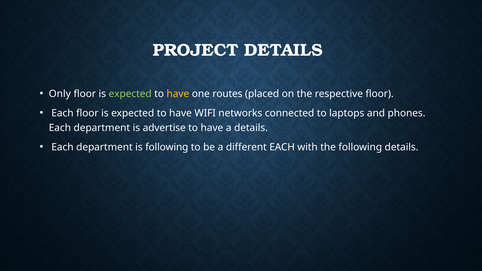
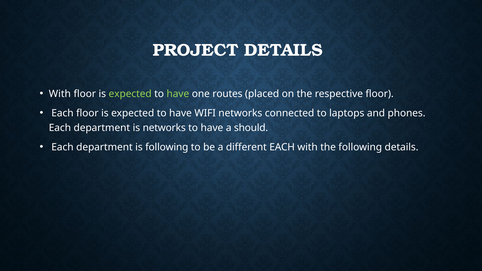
Only: Only -> With (60, 94)
have colour: yellow -> light green (178, 94)
is advertise: advertise -> networks (164, 128)
a details: details -> should (251, 128)
